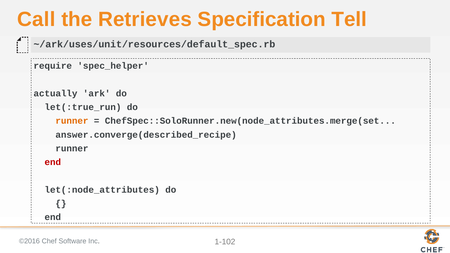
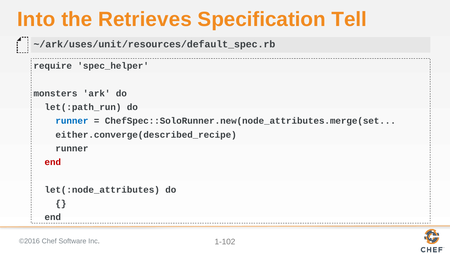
Call: Call -> Into (36, 19)
actually: actually -> monsters (56, 93)
let(:true_run: let(:true_run -> let(:path_run (83, 107)
runner colour: orange -> blue (72, 121)
answer.converge(described_recipe: answer.converge(described_recipe -> either.converge(described_recipe (146, 135)
